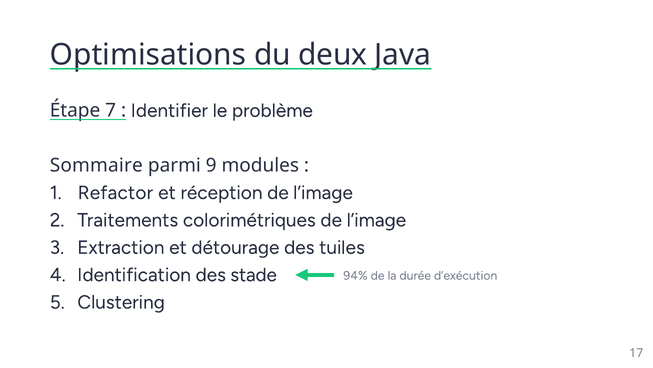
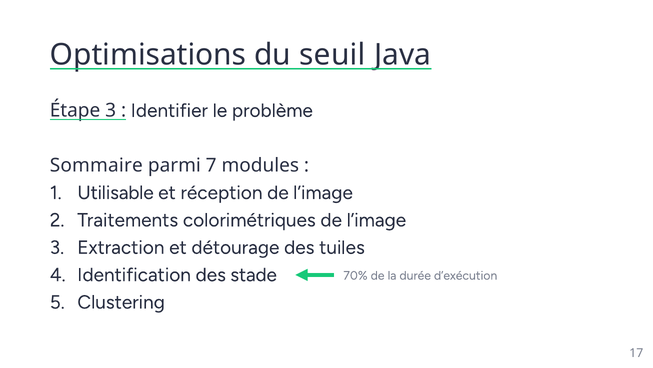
deux: deux -> seuil (332, 55)
Étape 7: 7 -> 3 (111, 110)
9: 9 -> 7 (211, 165)
Refactor: Refactor -> Utilisable (116, 192)
94%: 94% -> 70% (355, 275)
